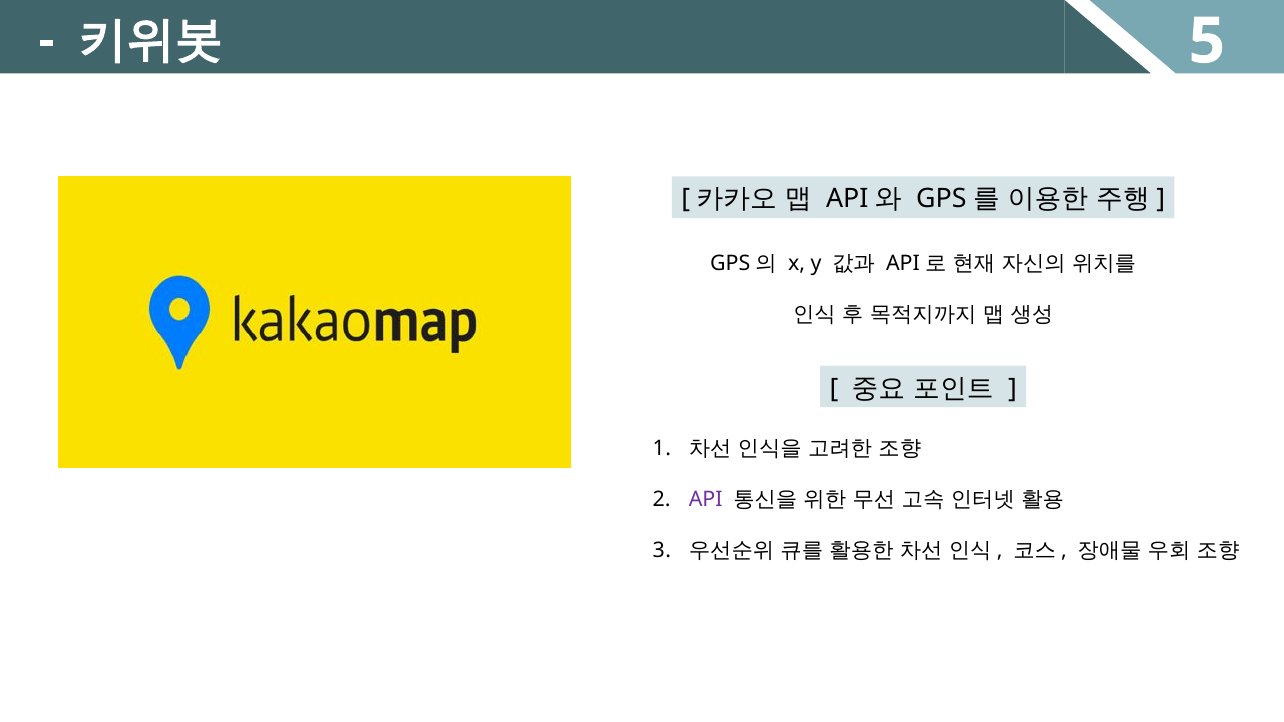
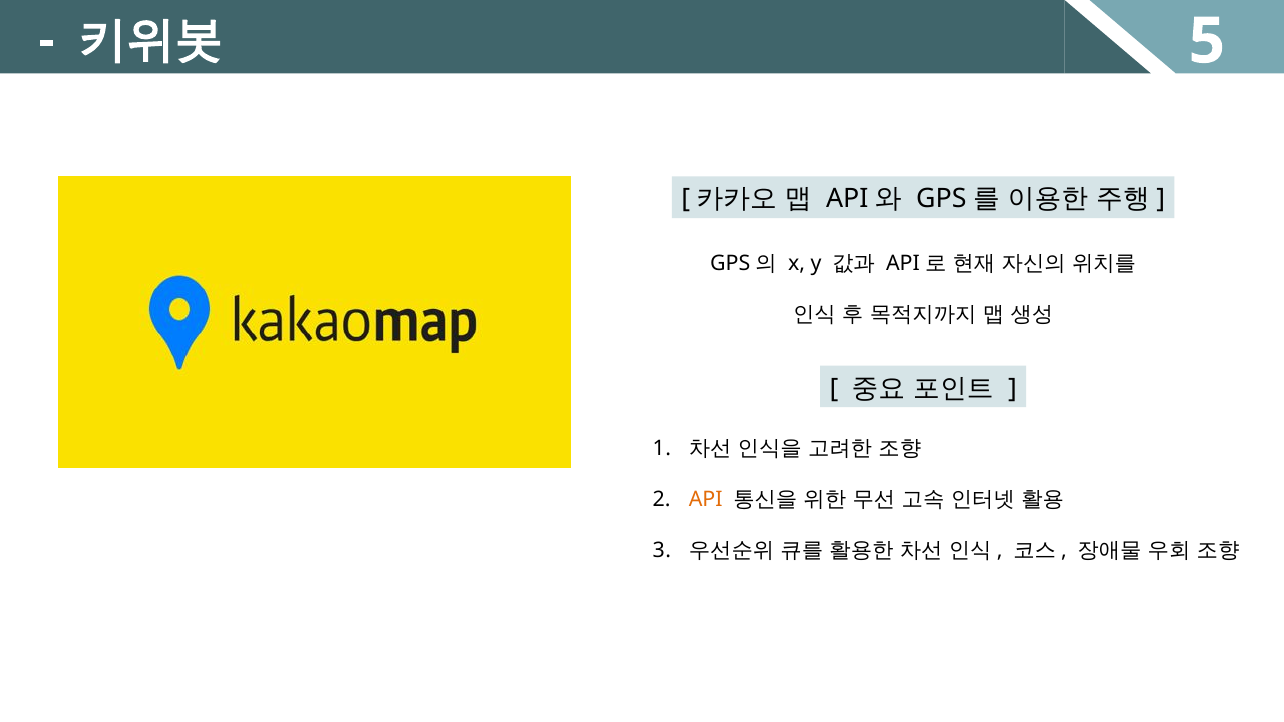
API colour: purple -> orange (706, 500)
